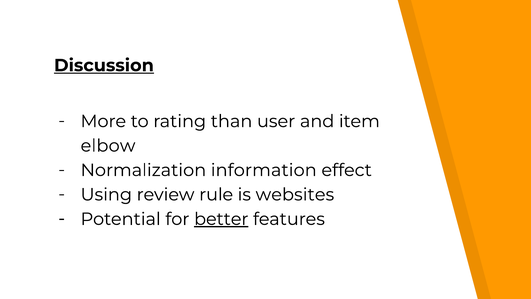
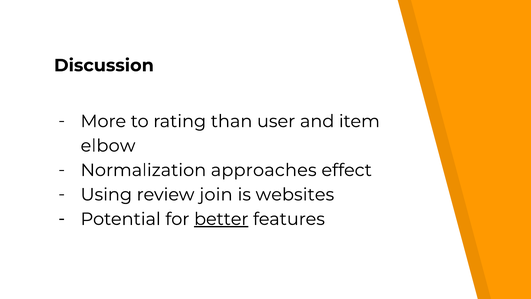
Discussion underline: present -> none (104, 65)
information: information -> approaches (264, 170)
rule: rule -> join (216, 194)
